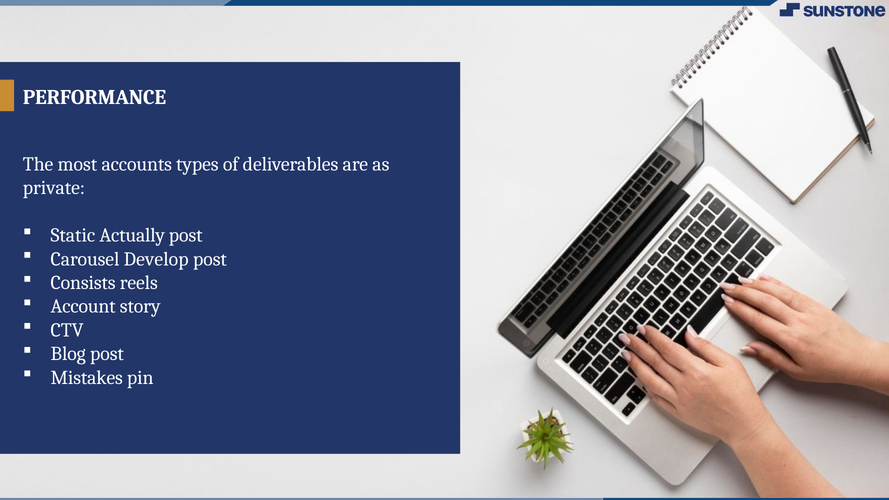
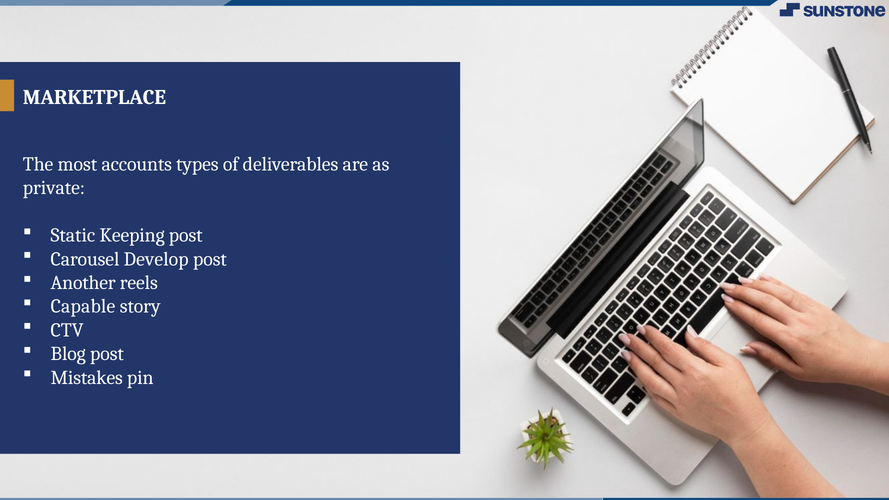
PERFORMANCE: PERFORMANCE -> MARKETPLACE (94, 97)
Actually: Actually -> Keeping (132, 235)
Consists: Consists -> Another (83, 283)
Account: Account -> Capable (83, 306)
